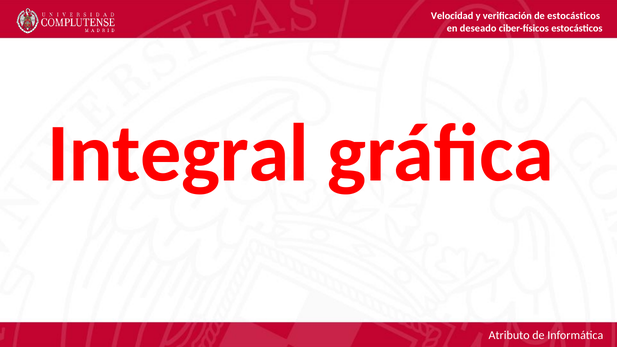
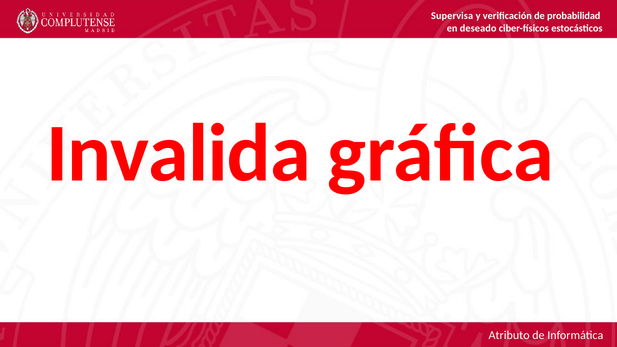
Velocidad: Velocidad -> Supervisa (452, 16)
de estocásticos: estocásticos -> probabilidad (574, 16)
Integral: Integral -> Invalida (178, 154)
